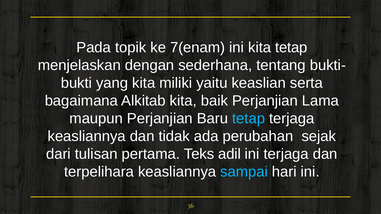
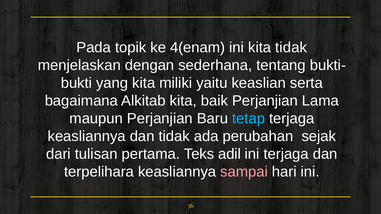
7(enam: 7(enam -> 4(enam (198, 48)
kita tetap: tetap -> tidak (291, 48)
sampai colour: light blue -> pink (244, 172)
